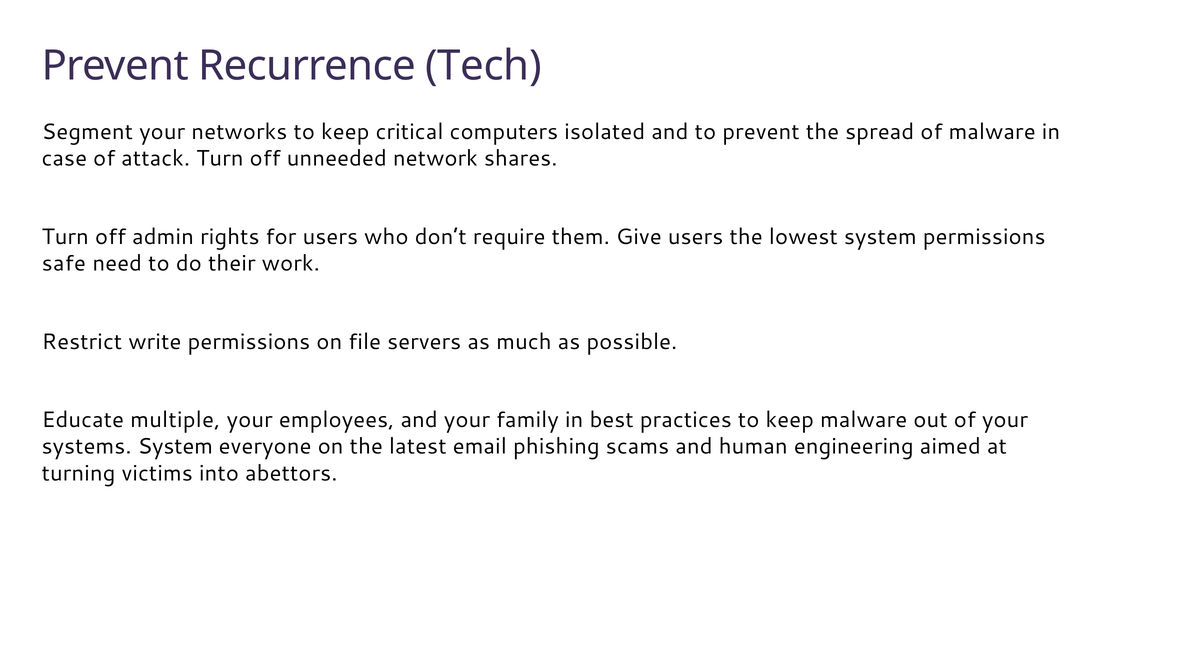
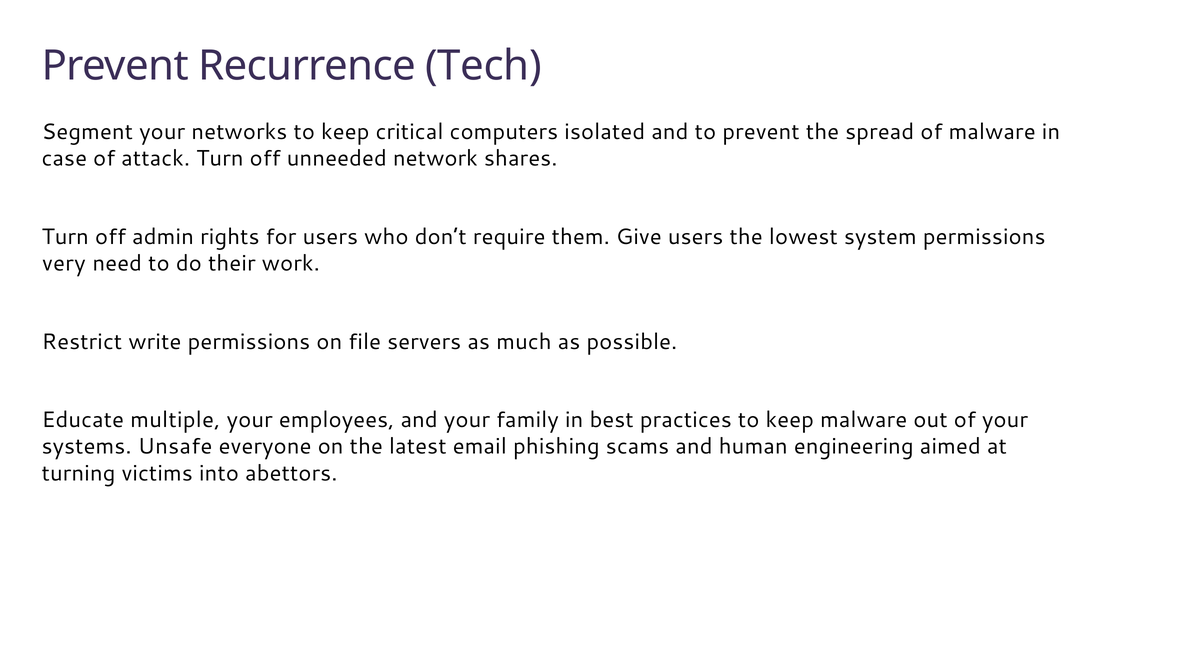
safe: safe -> very (64, 264)
systems System: System -> Unsafe (175, 447)
